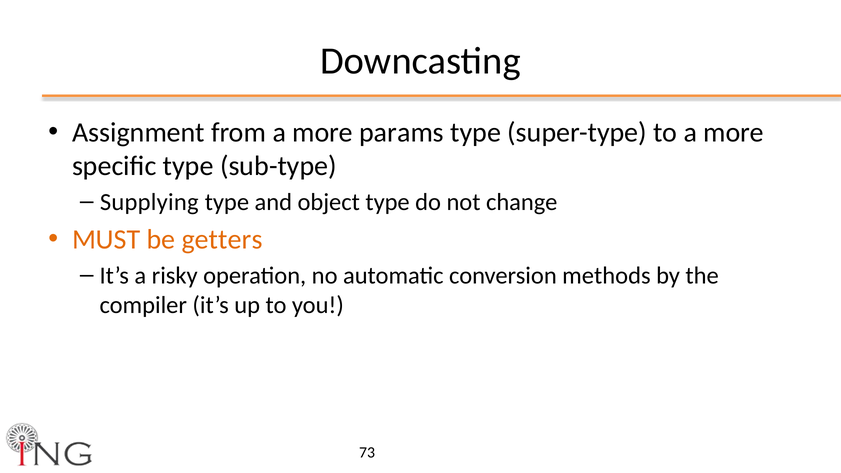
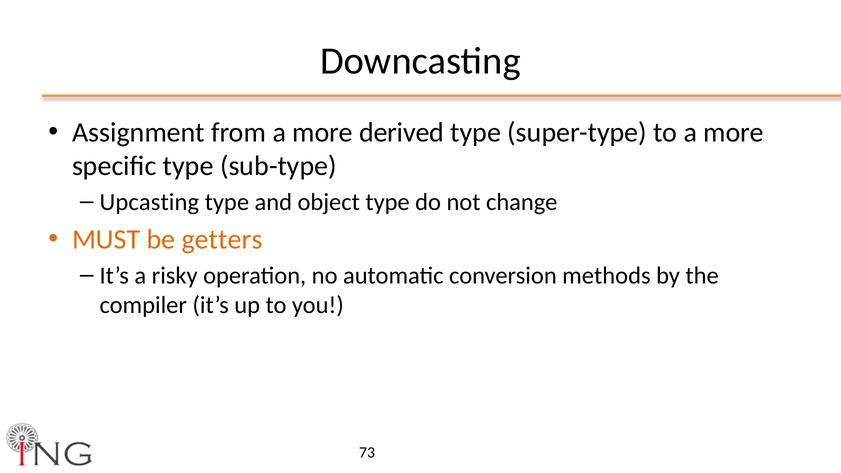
params: params -> derived (402, 132)
Supplying: Supplying -> Upcasting (149, 202)
